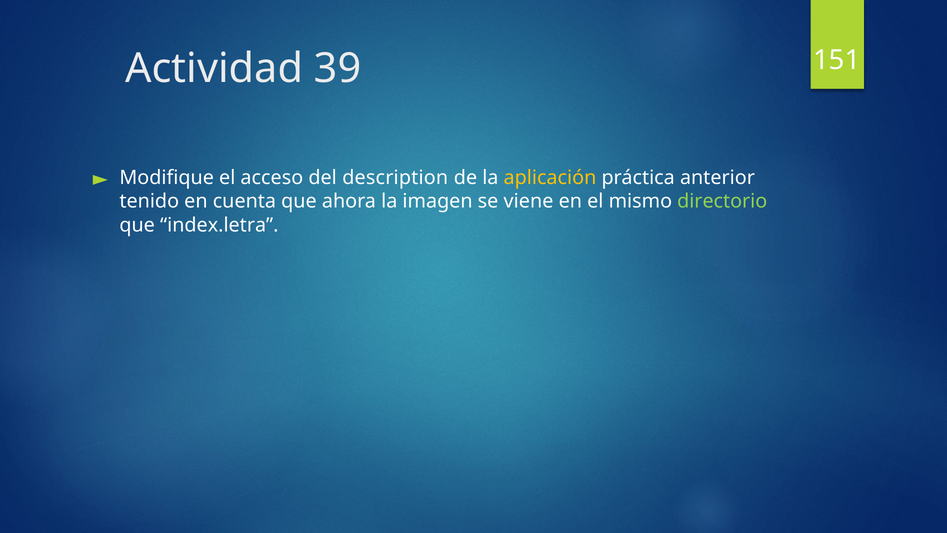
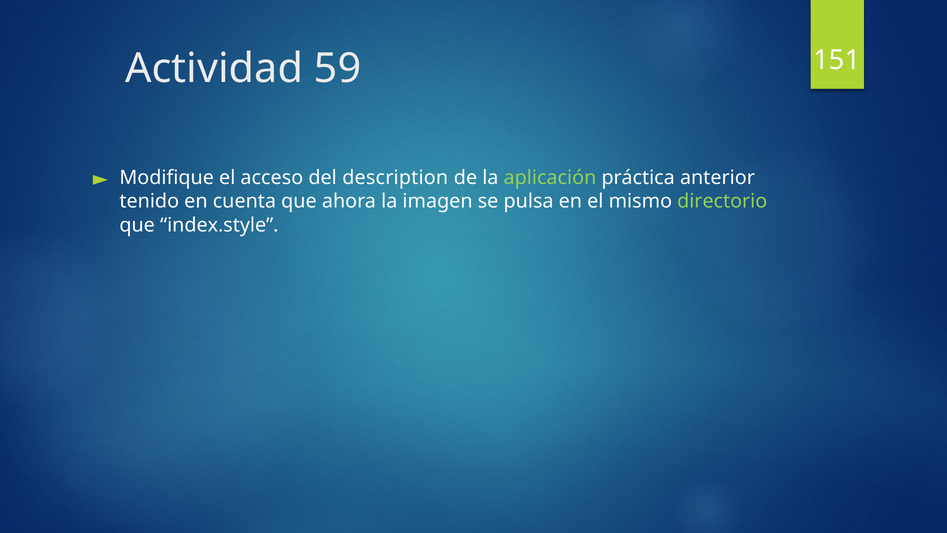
39: 39 -> 59 (338, 69)
aplicación colour: yellow -> light green (550, 177)
viene: viene -> pulsa (529, 201)
index.letra: index.letra -> index.style (219, 225)
